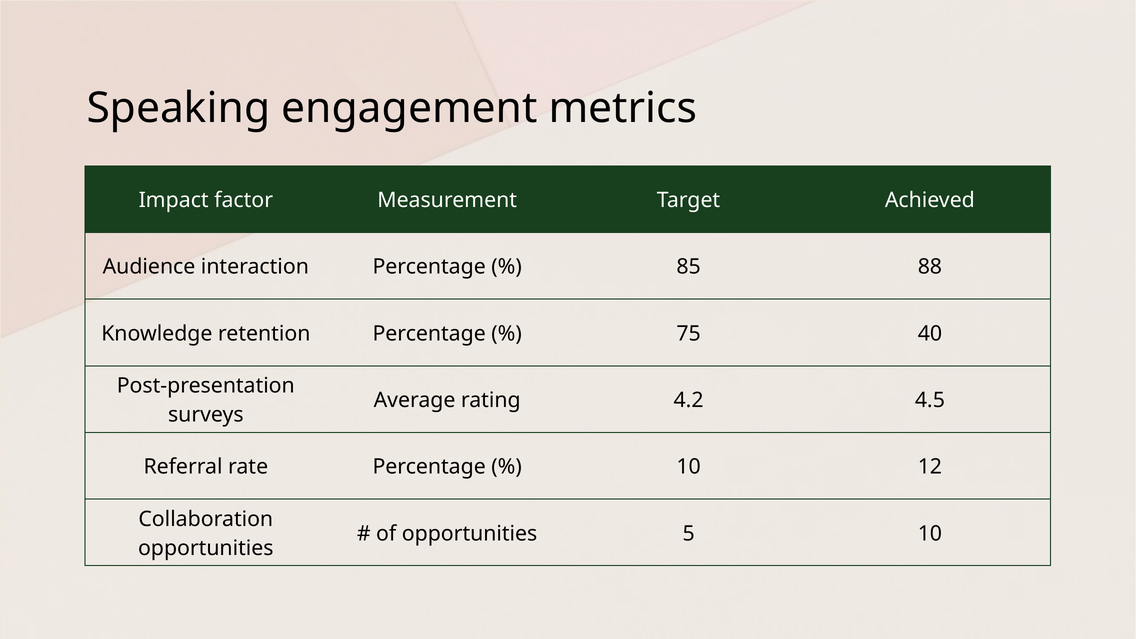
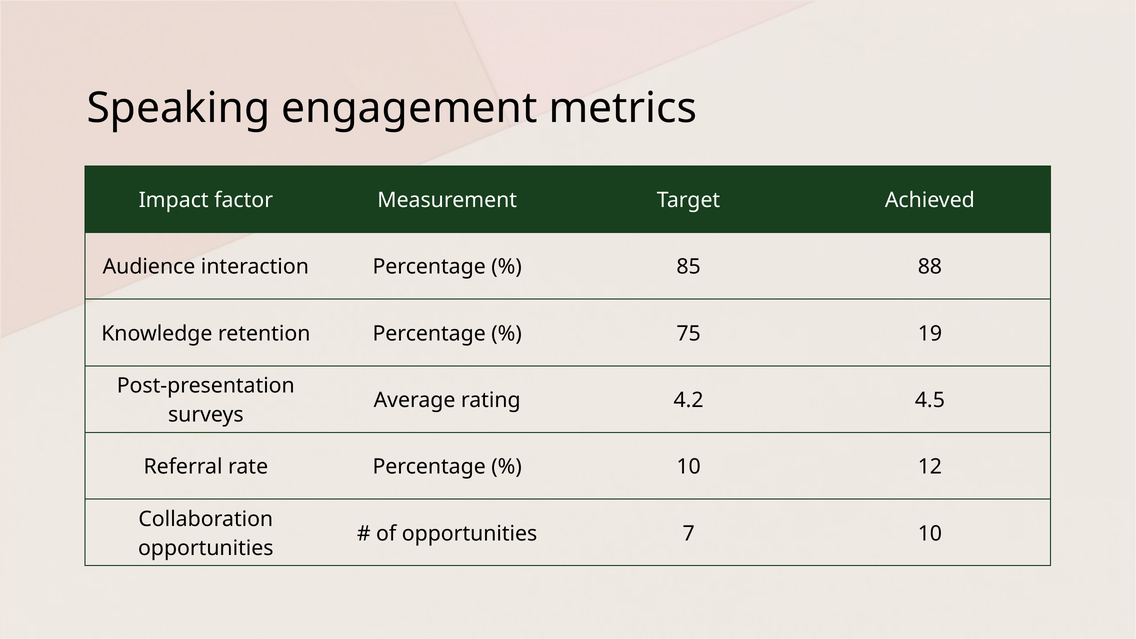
40: 40 -> 19 (930, 334)
5: 5 -> 7 (689, 534)
